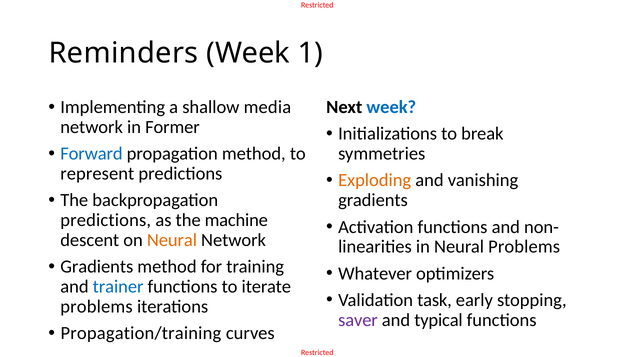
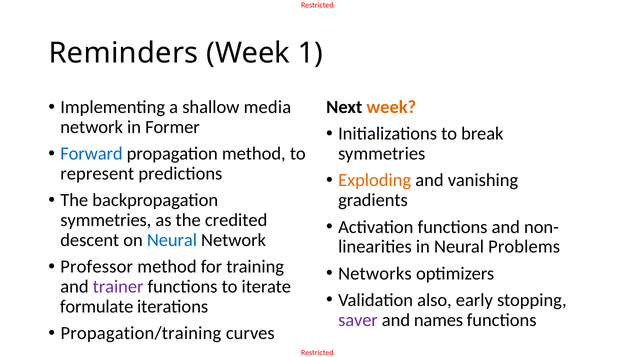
week colour: blue -> orange (391, 107)
predictions: predictions -> symmetries (106, 220)
machine: machine -> credited (236, 220)
Neural colour: orange -> blue (172, 240)
Gradients: Gradients -> Professor (97, 267)
Whatever: Whatever -> Networks (375, 274)
trainer colour: blue -> purple (118, 287)
task: task -> also (434, 300)
problems: problems -> formulate (97, 307)
typical: typical -> names (439, 320)
